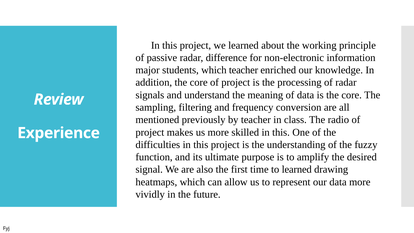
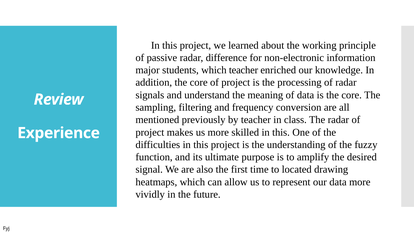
The radio: radio -> radar (338, 120)
to learned: learned -> located (297, 169)
